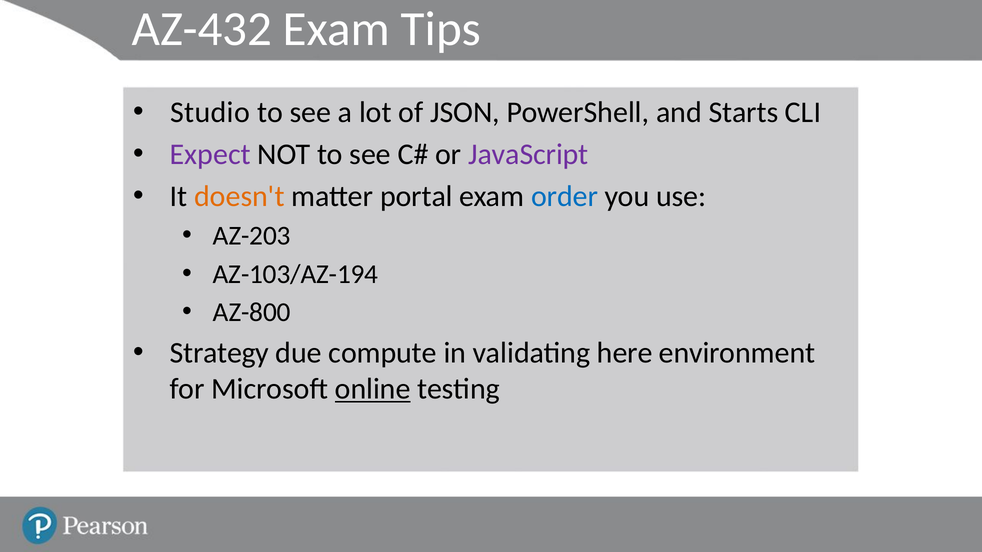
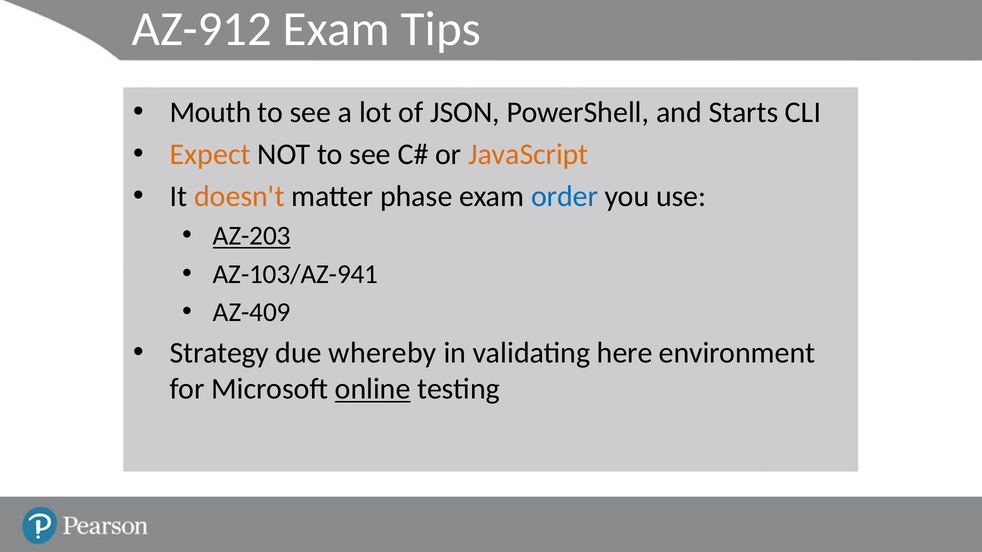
AZ-432: AZ-432 -> AZ-912 (202, 29)
Studio: Studio -> Mouth (210, 113)
Expect colour: purple -> orange (210, 154)
JavaScript colour: purple -> orange (528, 154)
portal: portal -> phase (416, 196)
AZ-203 underline: none -> present (252, 236)
AZ-103/AZ-194: AZ-103/AZ-194 -> AZ-103/AZ-941 (296, 274)
AZ-800: AZ-800 -> AZ-409 (252, 313)
compute: compute -> whereby (382, 353)
